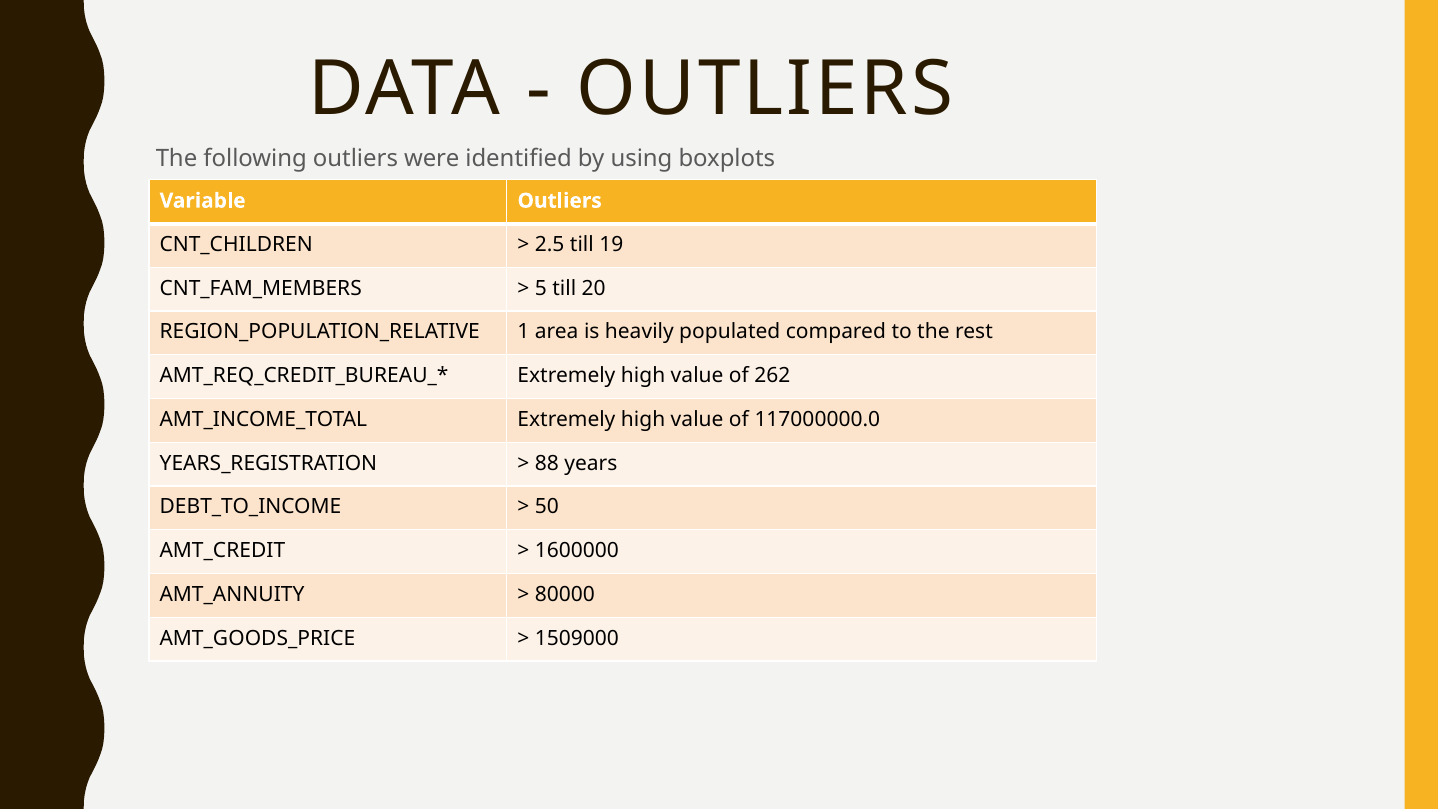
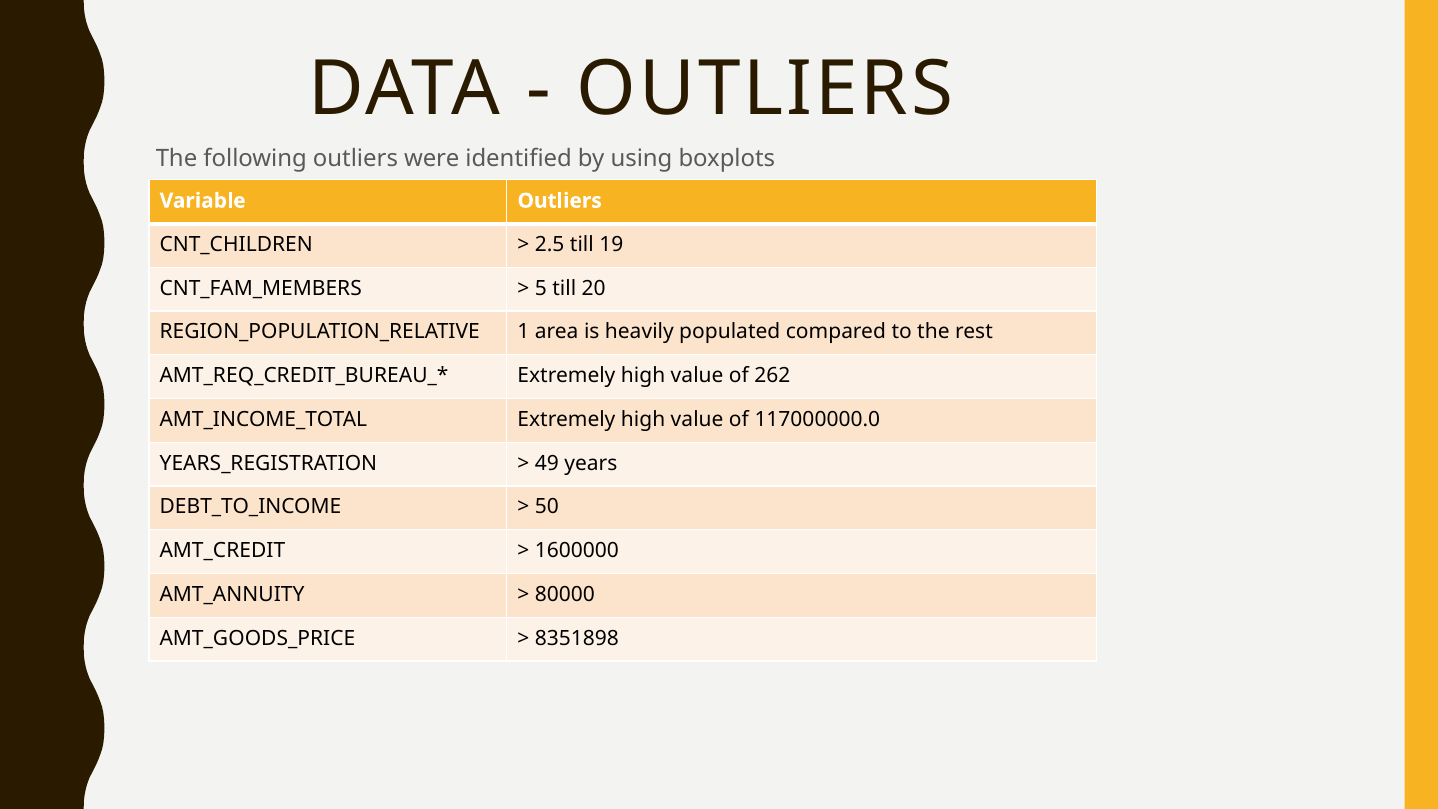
88: 88 -> 49 (547, 463)
1509000: 1509000 -> 8351898 (577, 638)
